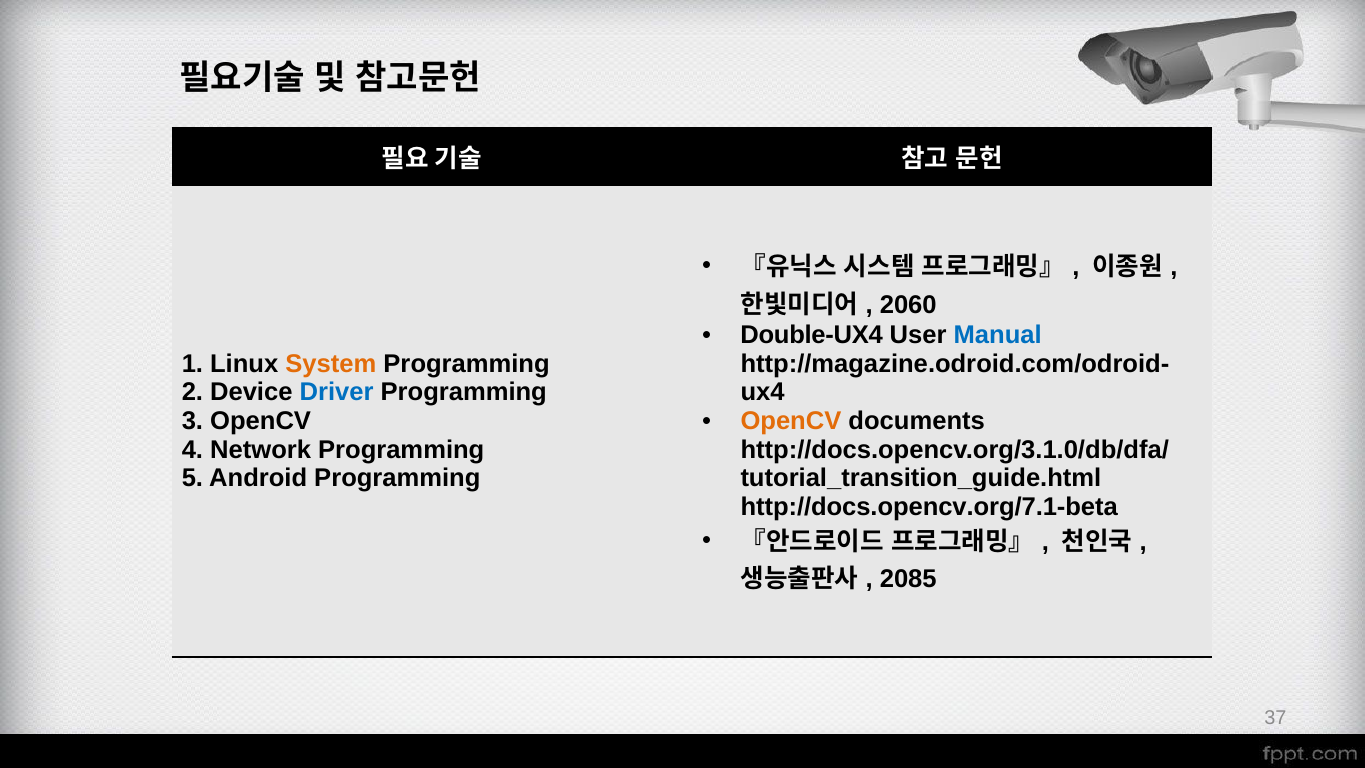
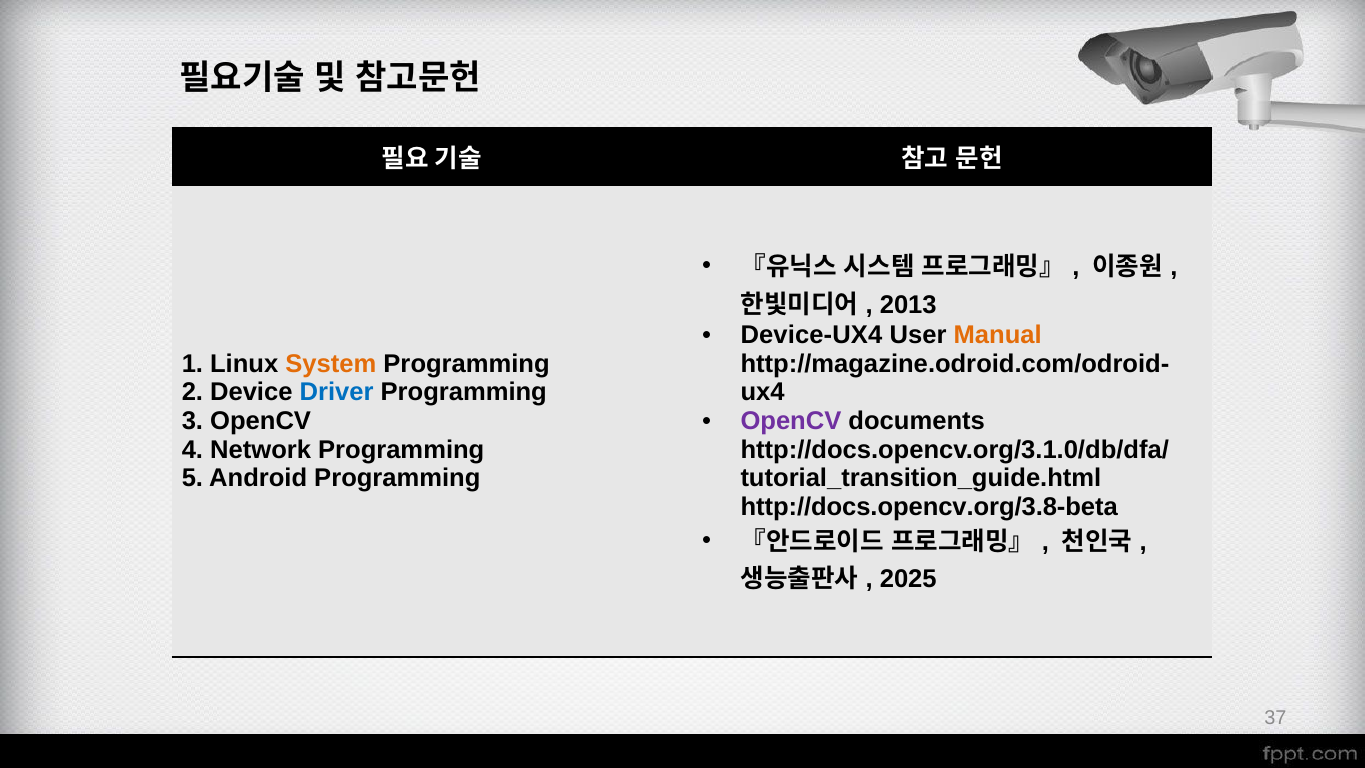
2060: 2060 -> 2013 (908, 304)
Double-UX4: Double-UX4 -> Device-UX4 (811, 335)
Manual colour: blue -> orange (998, 335)
OpenCV colour: orange -> purple (791, 421)
http://docs.opencv.org/7.1-beta: http://docs.opencv.org/7.1-beta -> http://docs.opencv.org/3.8-beta (929, 507)
2085: 2085 -> 2025 (908, 579)
